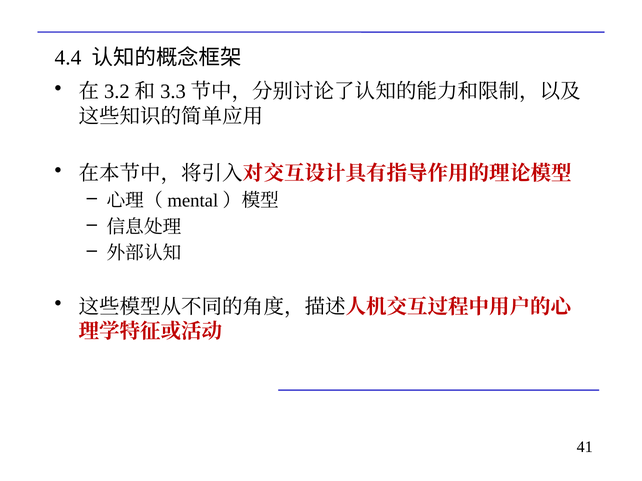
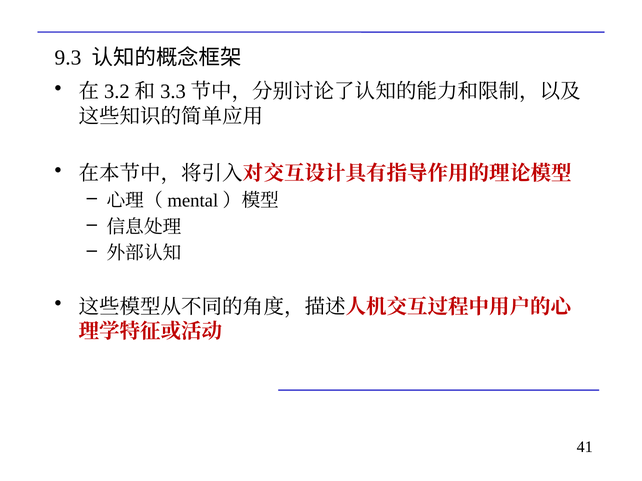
4.4: 4.4 -> 9.3 (68, 58)
